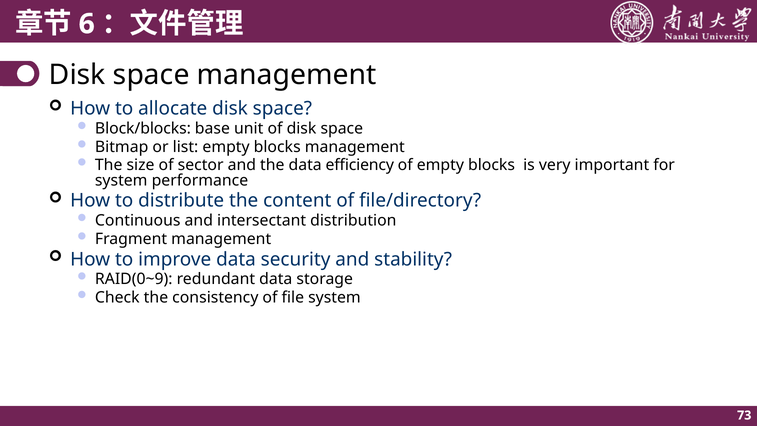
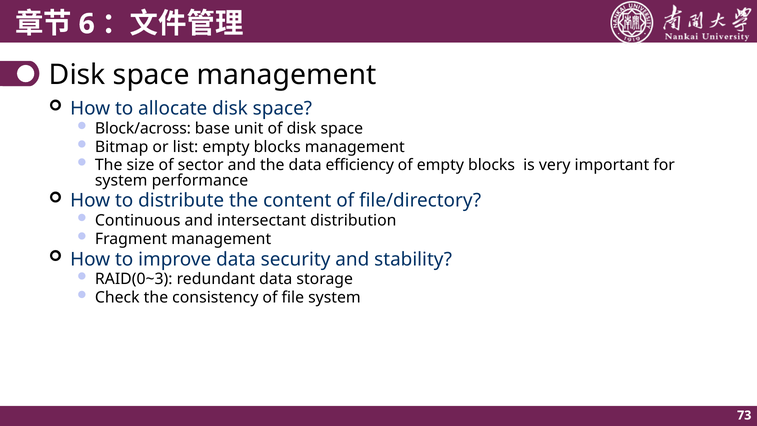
Block/blocks: Block/blocks -> Block/across (143, 129)
RAID(0~9: RAID(0~9 -> RAID(0~3 (134, 279)
